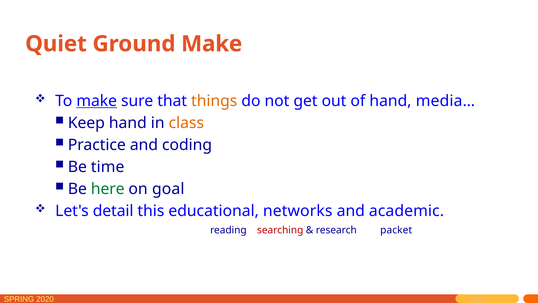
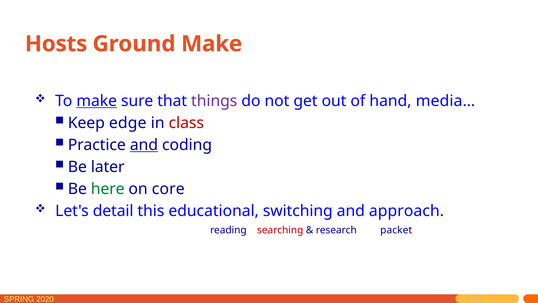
Quiet: Quiet -> Hosts (56, 44)
things colour: orange -> purple (214, 101)
Keep hand: hand -> edge (128, 123)
class colour: orange -> red (186, 123)
and underline: none -> present (144, 145)
time: time -> later (108, 167)
goal: goal -> core (168, 189)
networks: networks -> switching (298, 211)
academic: academic -> approach (406, 211)
